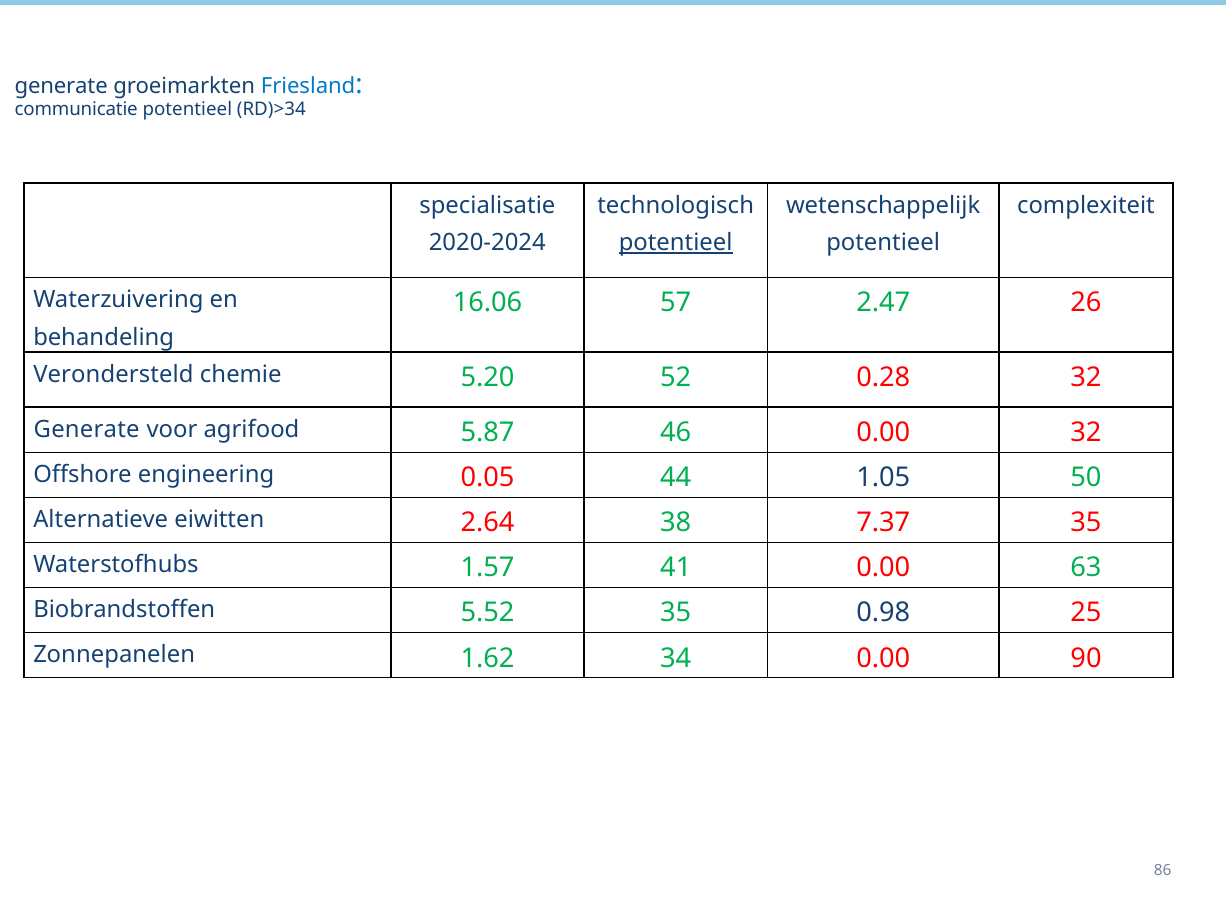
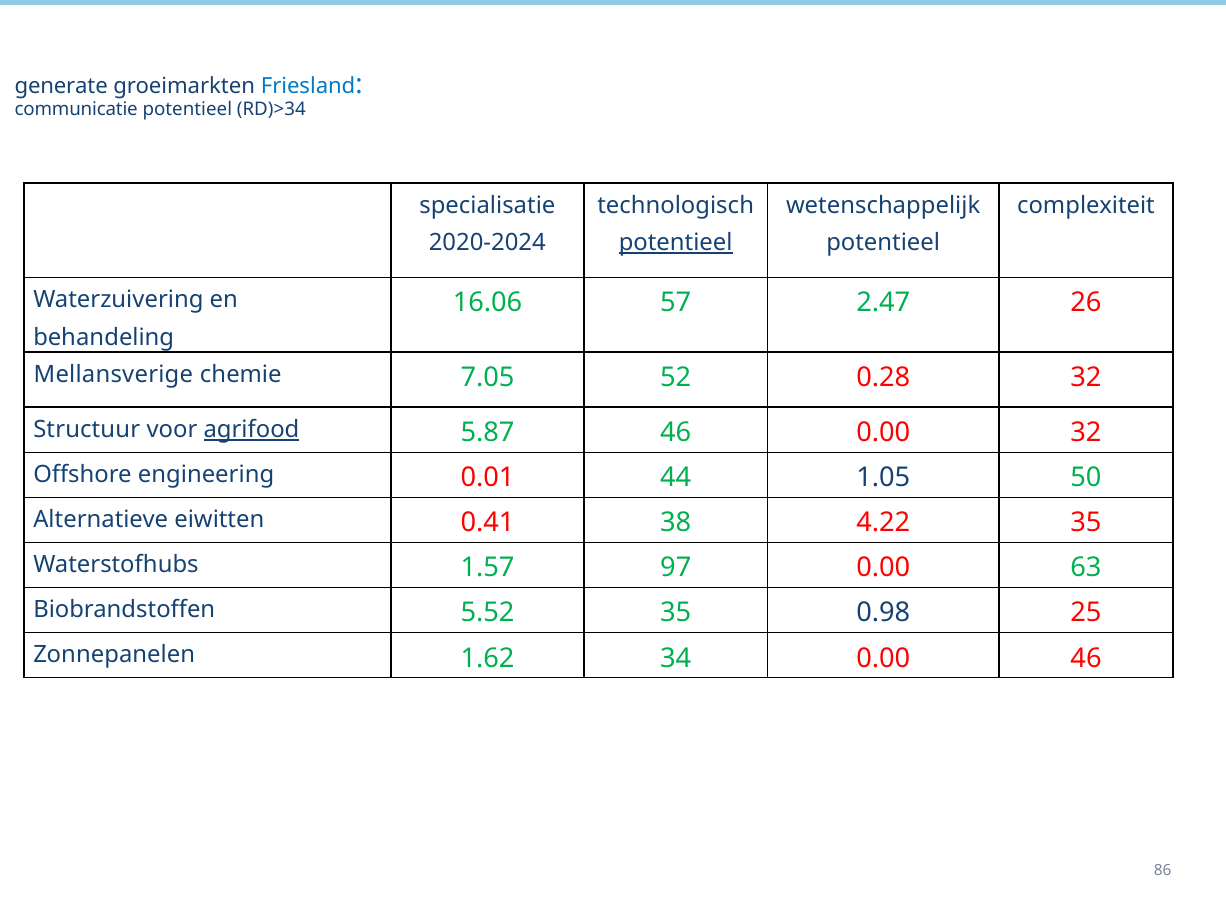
Verondersteld: Verondersteld -> Mellansverige (113, 374)
5.20: 5.20 -> 7.05 (488, 377)
Generate: Generate -> Structuur (87, 429)
agrifood underline: none -> present (251, 429)
0.05: 0.05 -> 0.01 (488, 478)
2.64: 2.64 -> 0.41 (488, 523)
7.37: 7.37 -> 4.22 (883, 523)
41: 41 -> 97 (676, 568)
0.00 90: 90 -> 46 (1086, 658)
